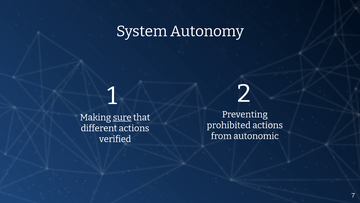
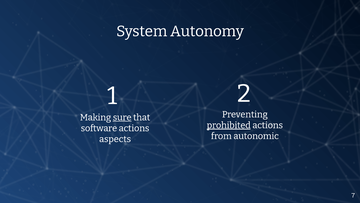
prohibited underline: none -> present (229, 125)
different: different -> software (99, 128)
verified: verified -> aspects (115, 139)
